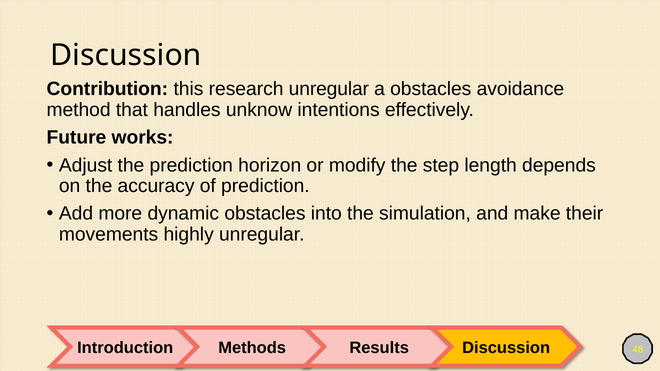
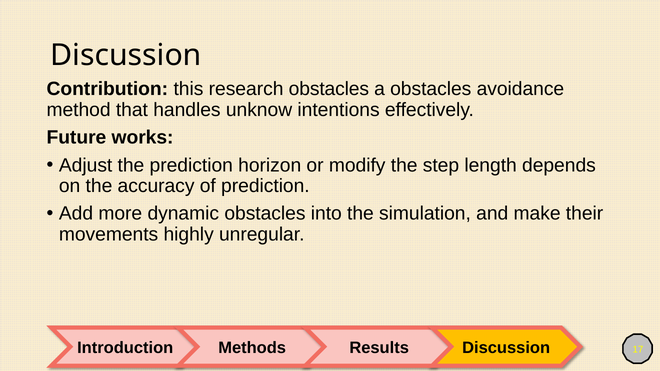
research unregular: unregular -> obstacles (329, 89)
48: 48 -> 17 (638, 350)
